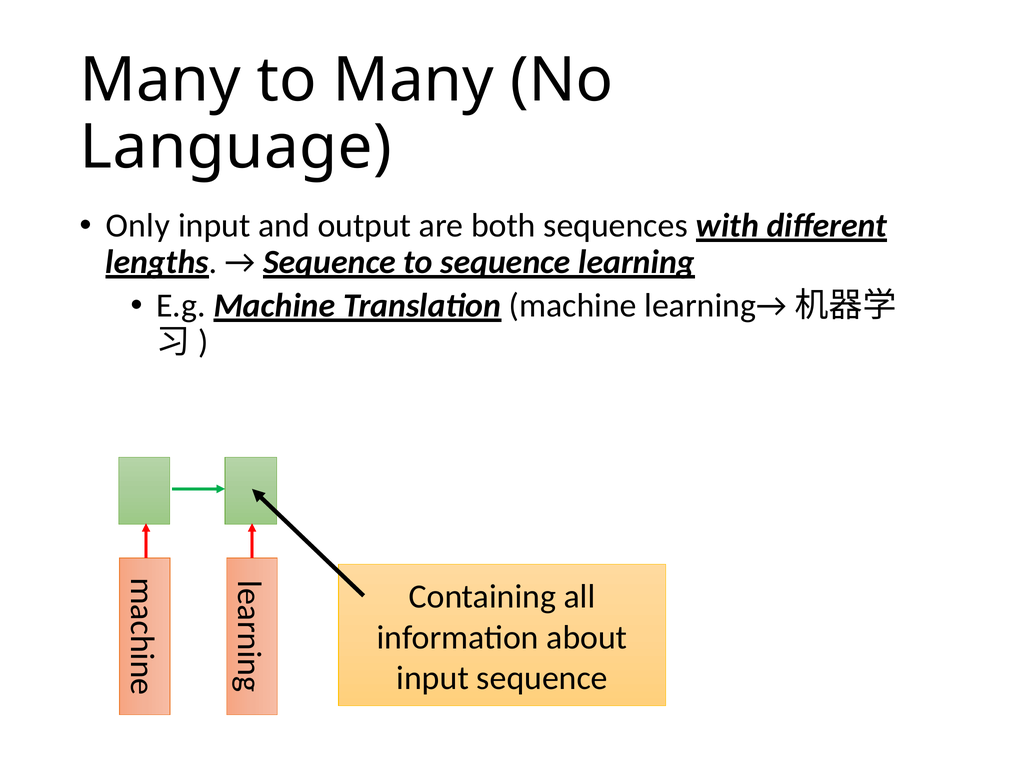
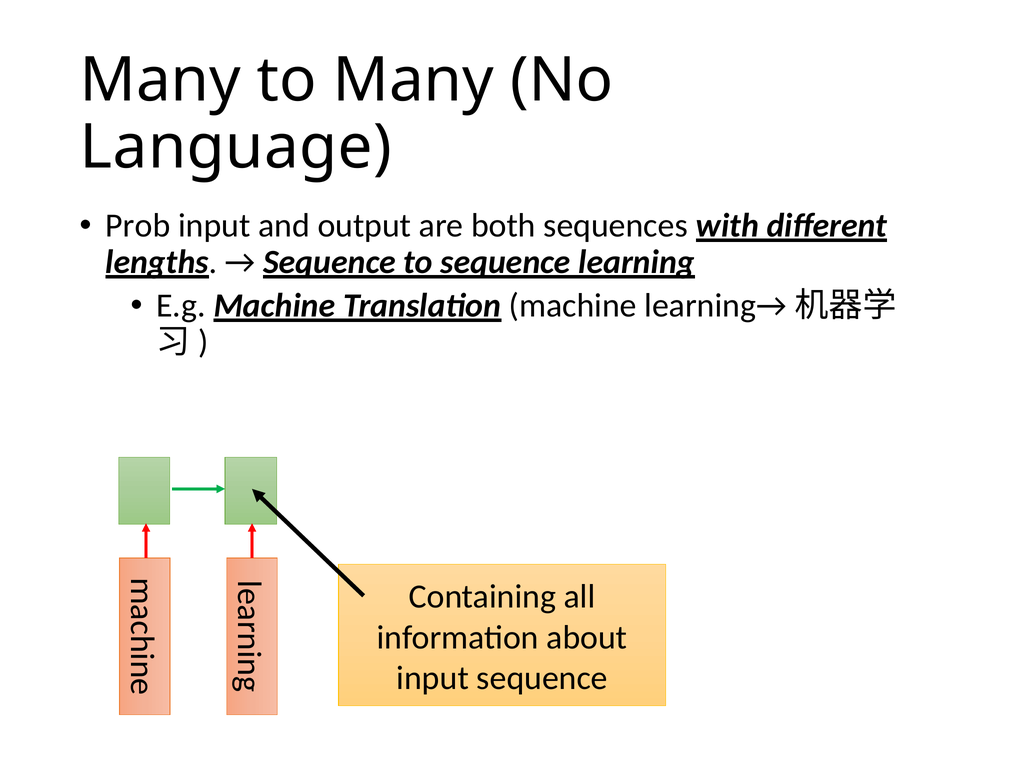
Only: Only -> Prob (138, 226)
